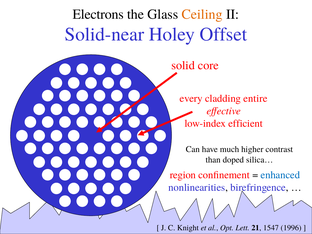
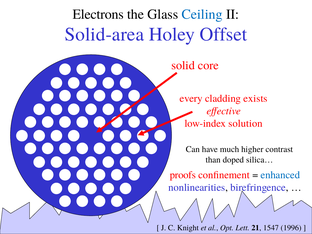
Ceiling colour: orange -> blue (202, 14)
Solid-near: Solid-near -> Solid-area (104, 34)
entire: entire -> exists (256, 98)
efficient: efficient -> solution (245, 123)
region: region -> proofs (183, 175)
